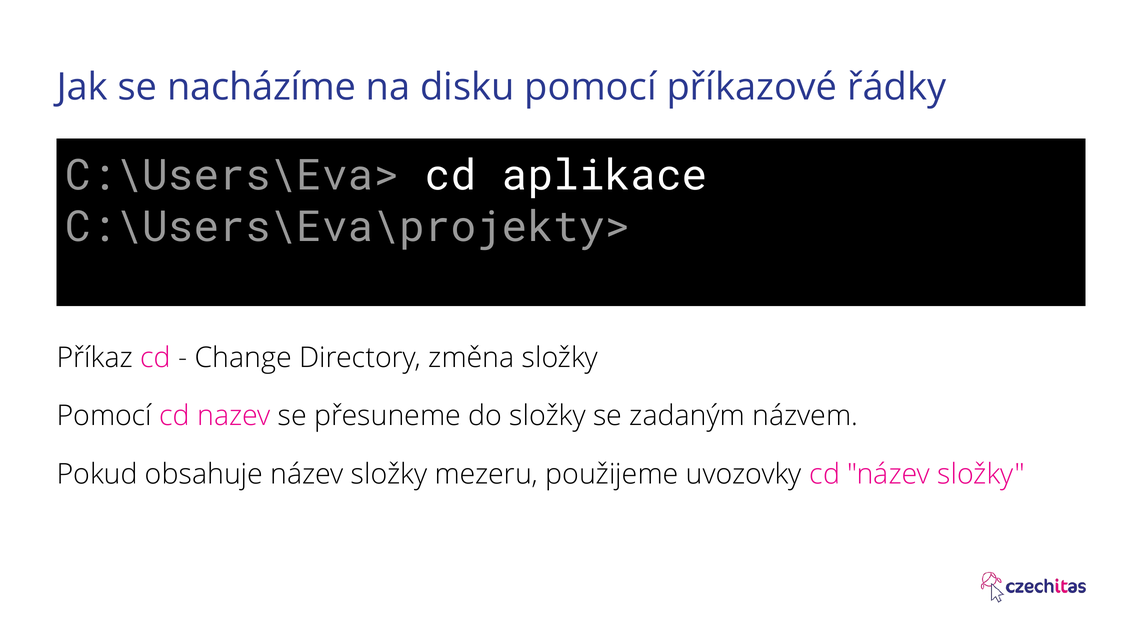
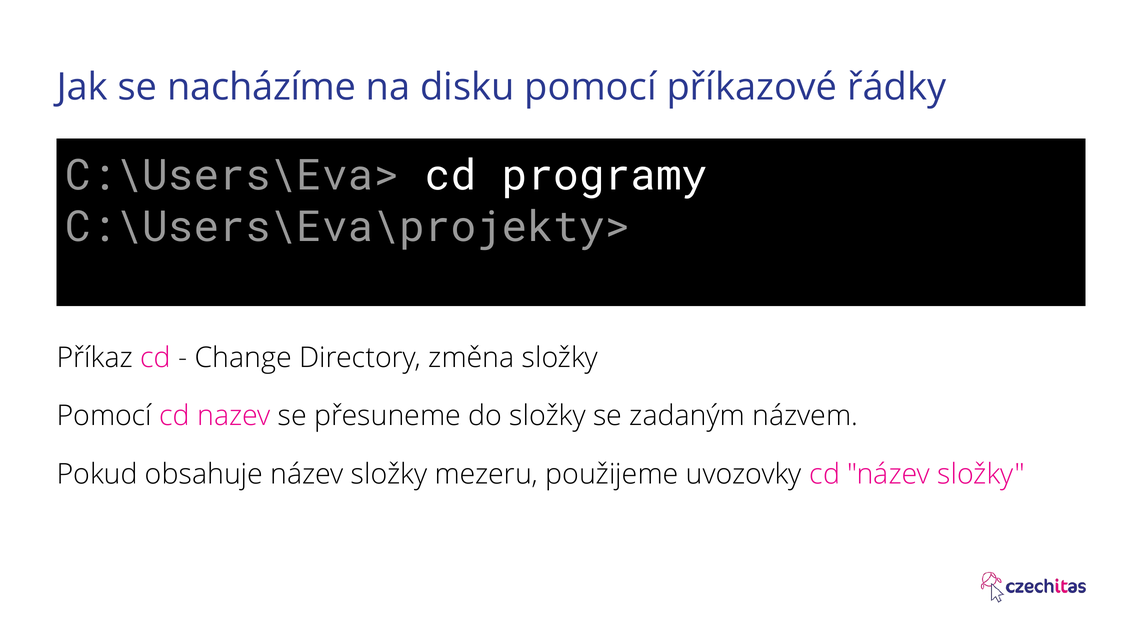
aplikace: aplikace -> programy (605, 176)
